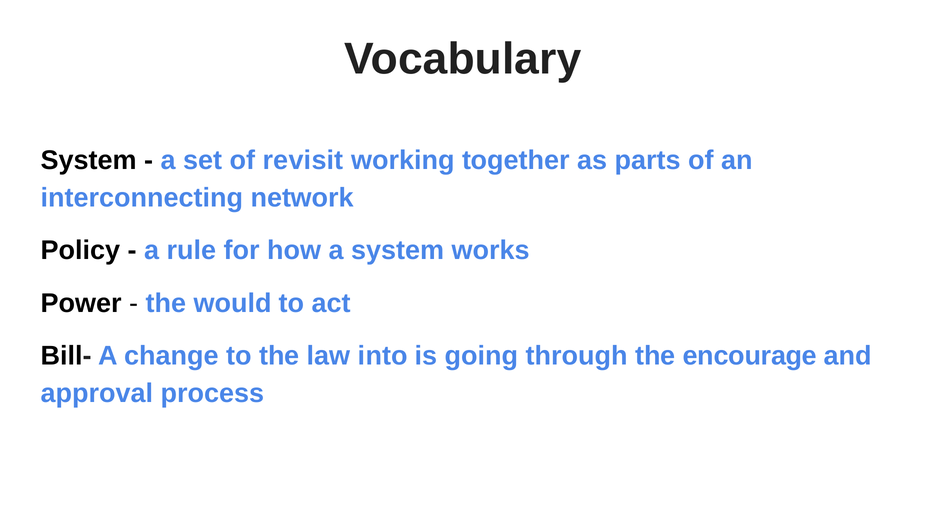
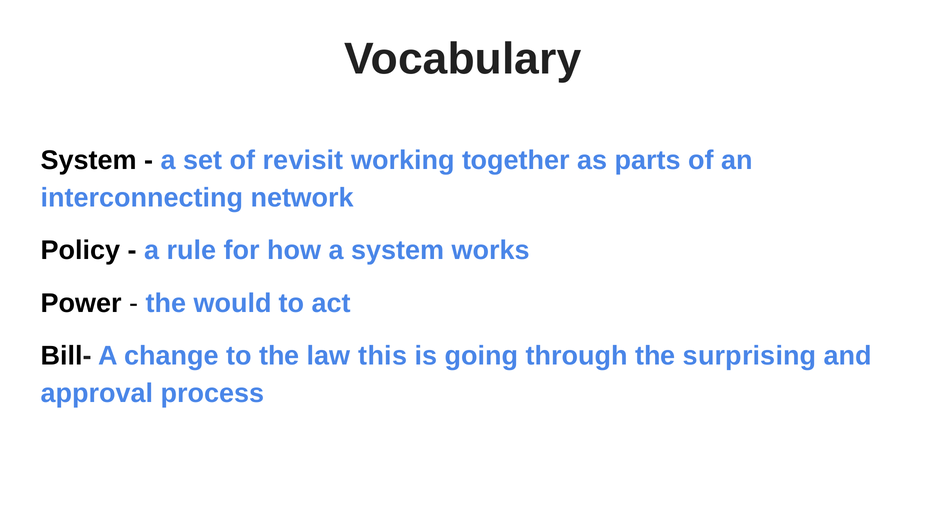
into: into -> this (383, 356)
encourage: encourage -> surprising (750, 356)
